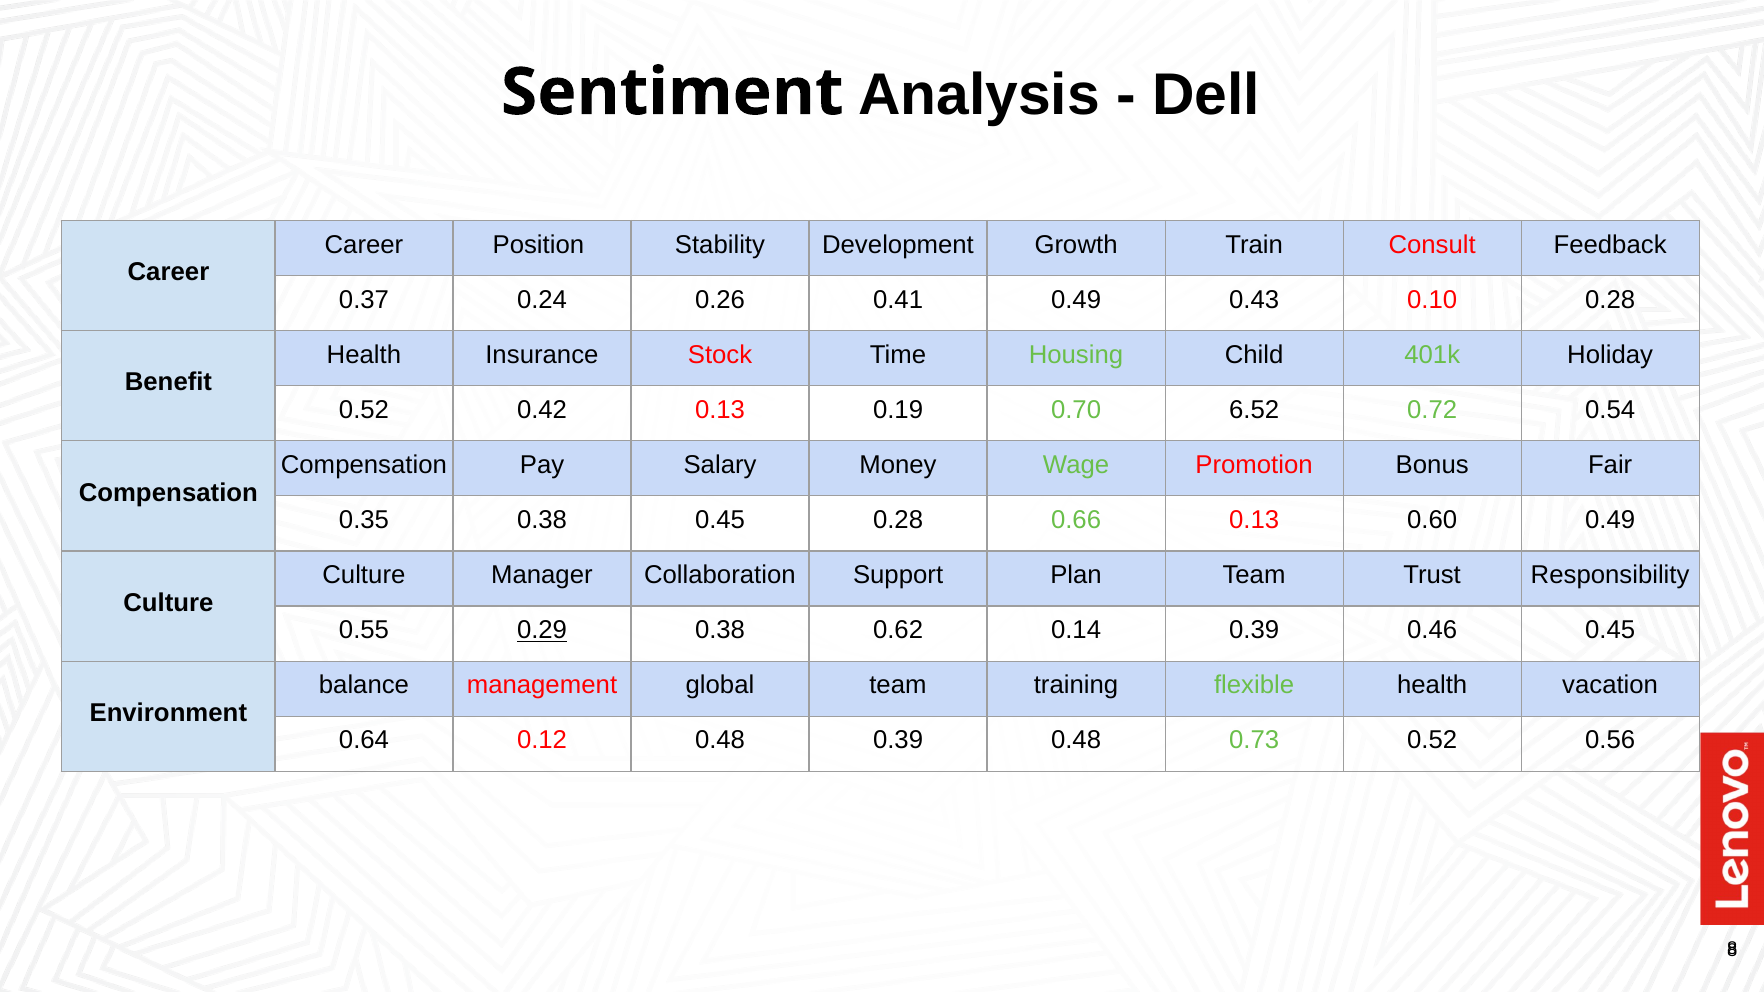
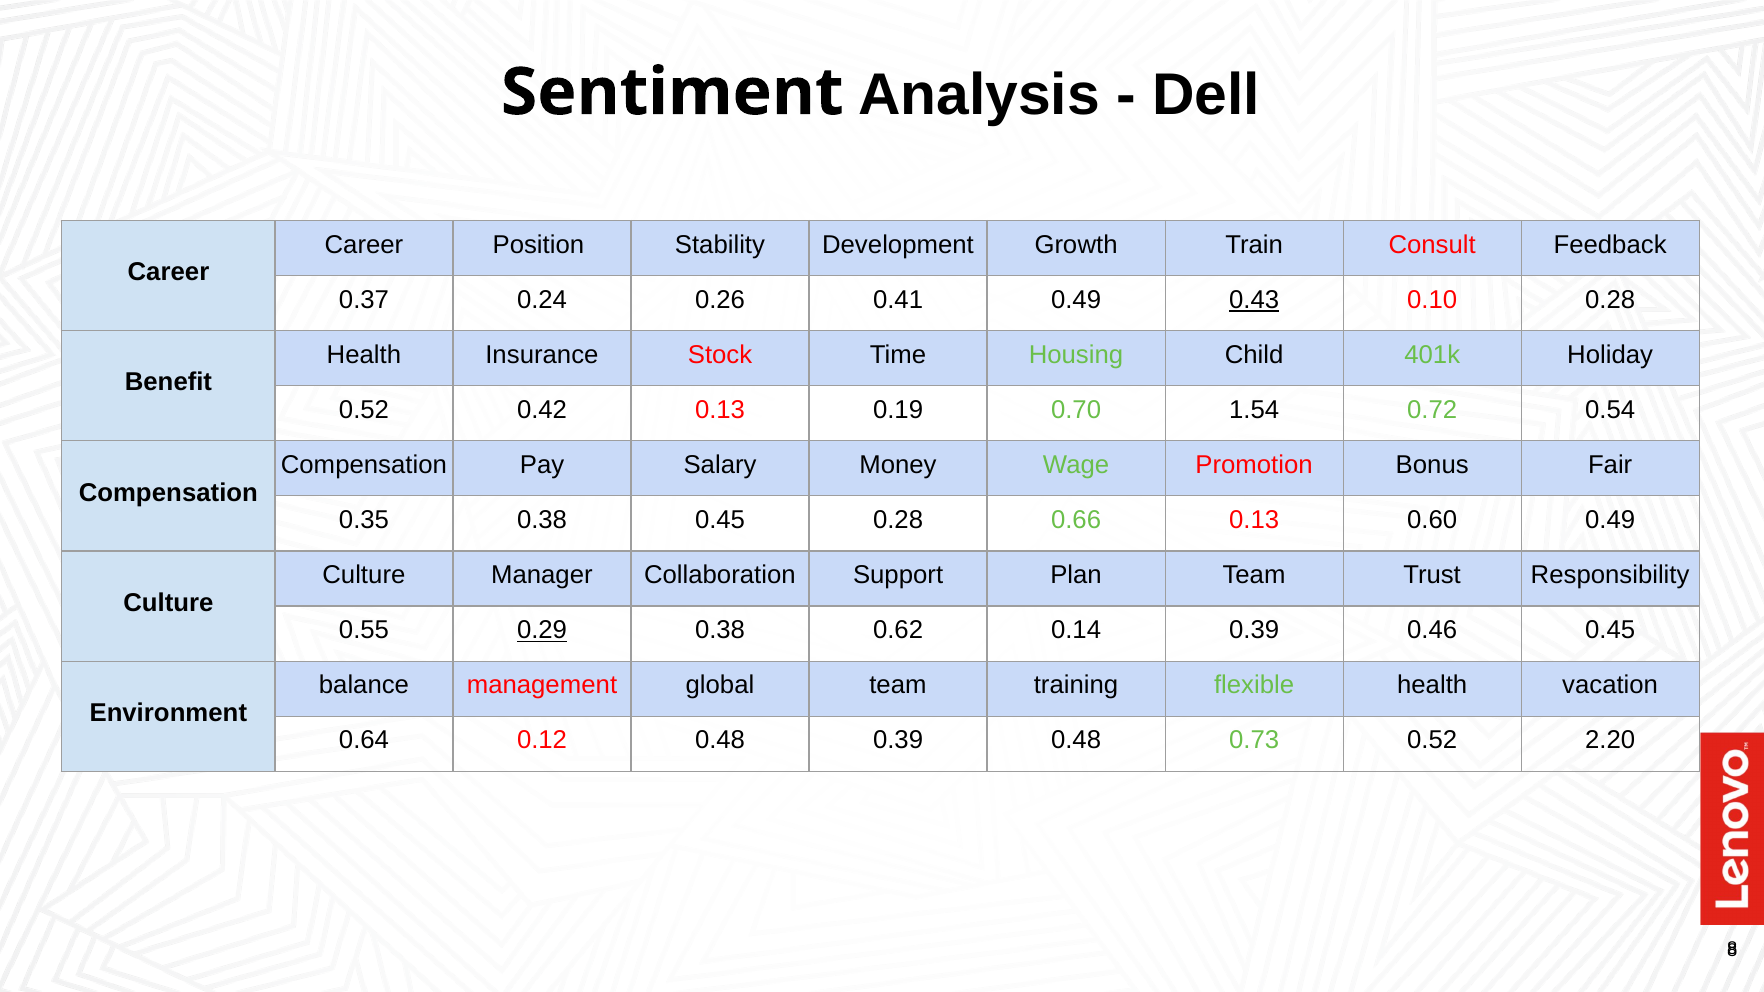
0.43 underline: none -> present (1254, 300)
6.52: 6.52 -> 1.54 (1254, 410)
0.56: 0.56 -> 2.20 (1610, 741)
